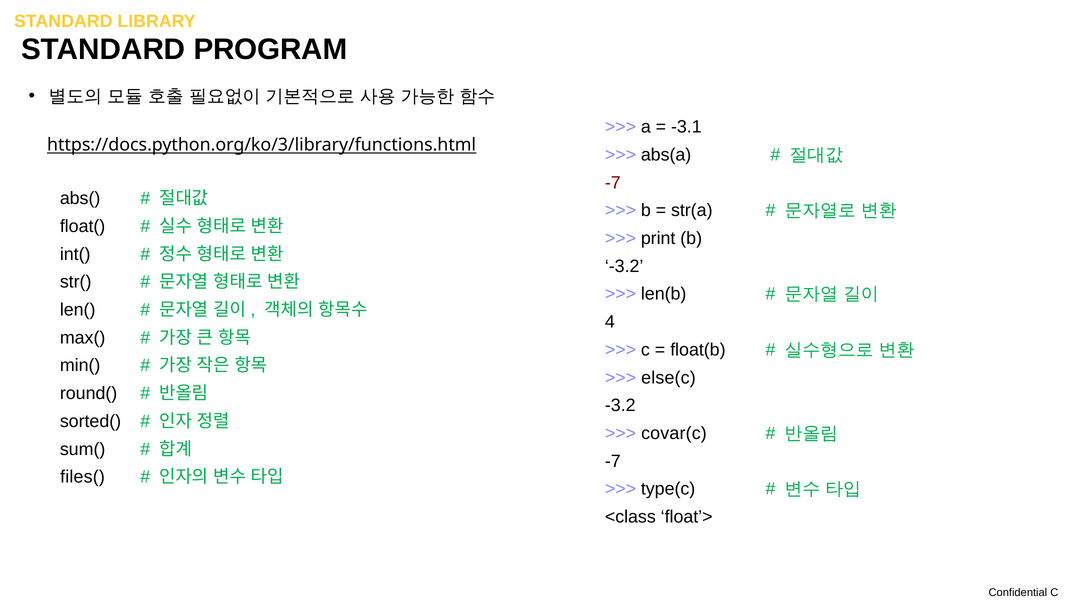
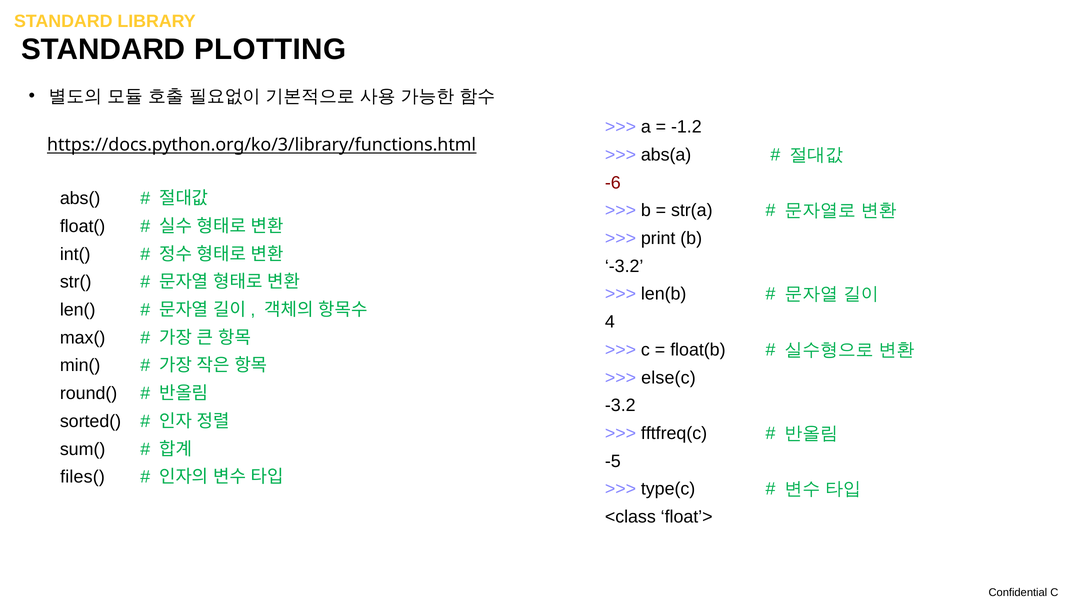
PROGRAM: PROGRAM -> PLOTTING (270, 50)
-3.1: -3.1 -> -1.2 (686, 127)
-7: -7 -> -6 (613, 182)
covar(c: covar(c -> fftfreq(c (674, 433)
-7: -7 -> -5 (613, 461)
